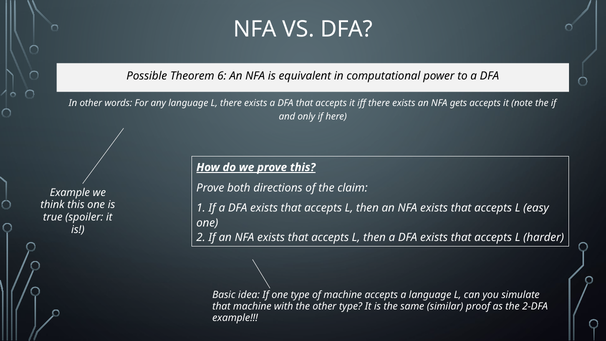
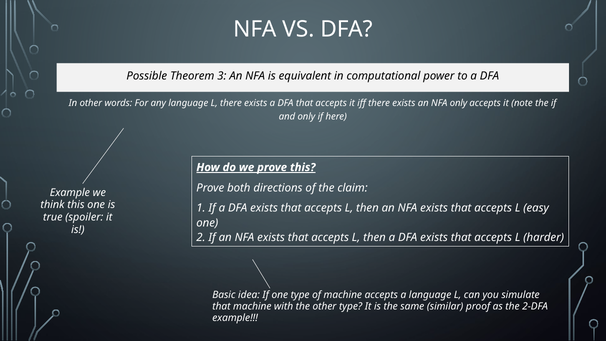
6: 6 -> 3 (222, 76)
NFA gets: gets -> only (458, 103)
